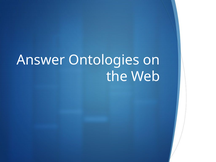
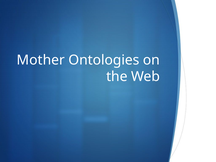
Answer: Answer -> Mother (41, 60)
